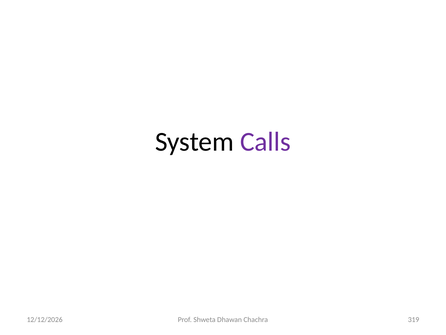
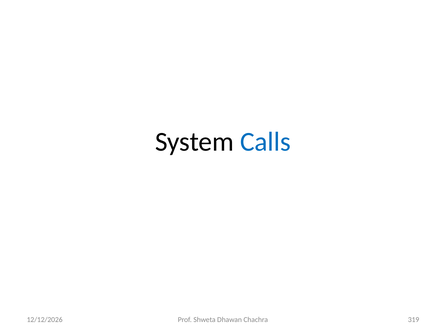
Calls colour: purple -> blue (265, 142)
